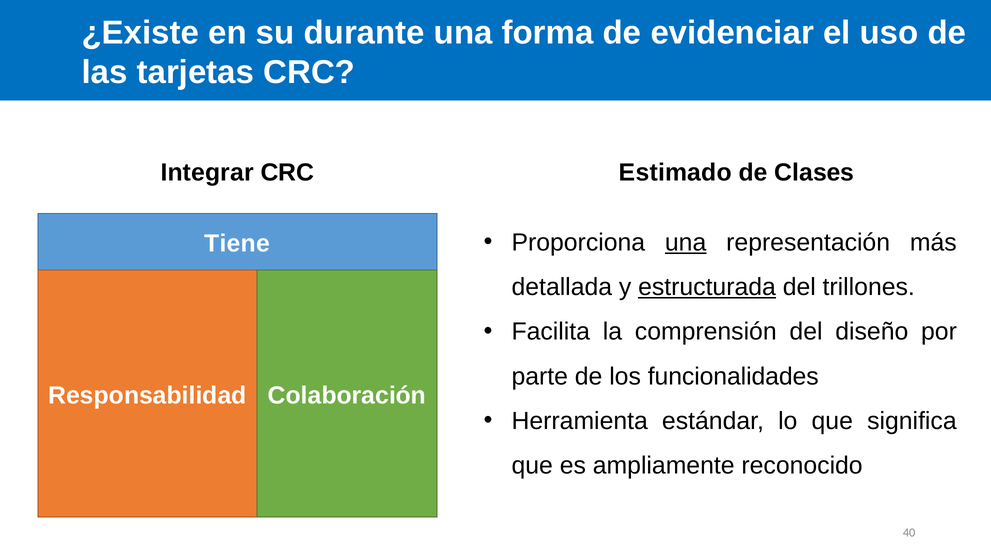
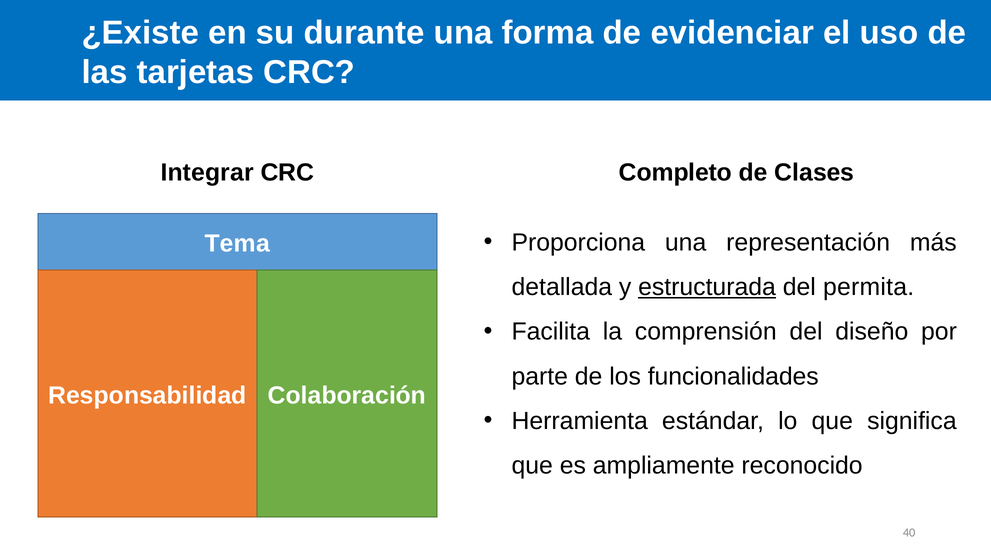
Estimado: Estimado -> Completo (676, 173)
una underline: present -> none (686, 242)
Tiene: Tiene -> Tema (237, 243)
trillones: trillones -> permita (869, 287)
